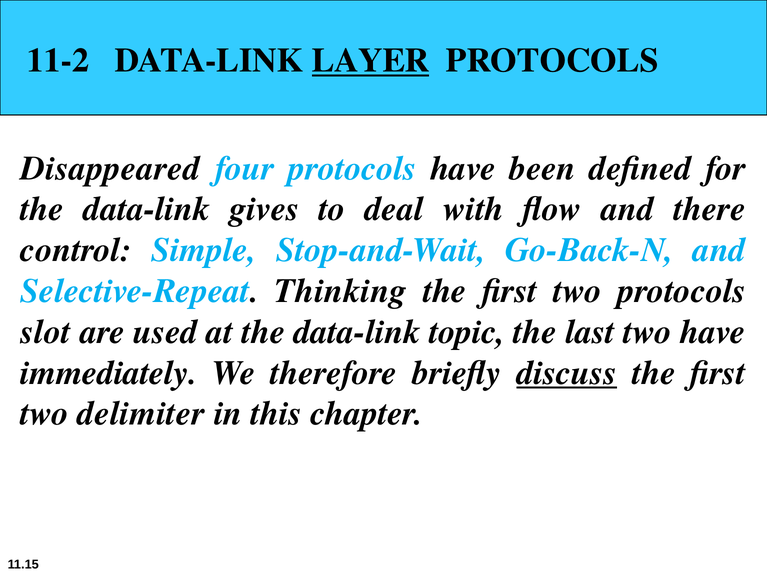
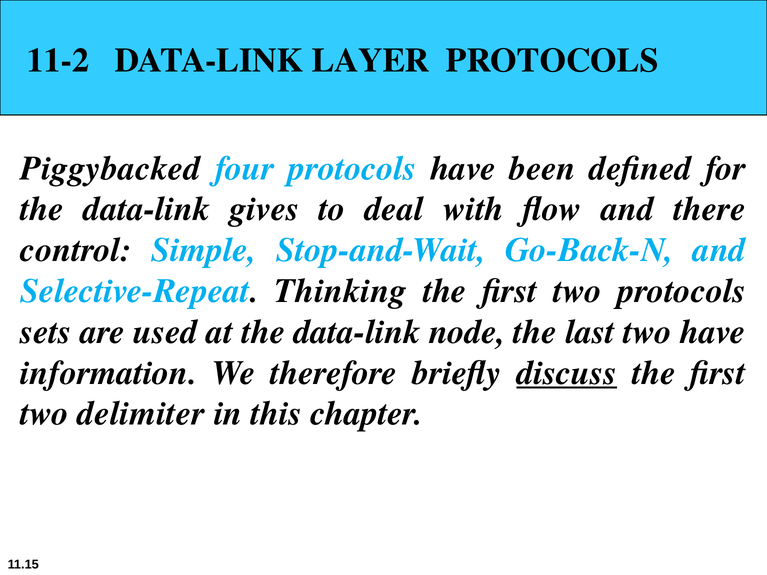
LAYER underline: present -> none (371, 61)
Disappeared: Disappeared -> Piggybacked (111, 168)
slot: slot -> sets (46, 332)
topic: topic -> node (467, 332)
immediately: immediately -> information (109, 373)
